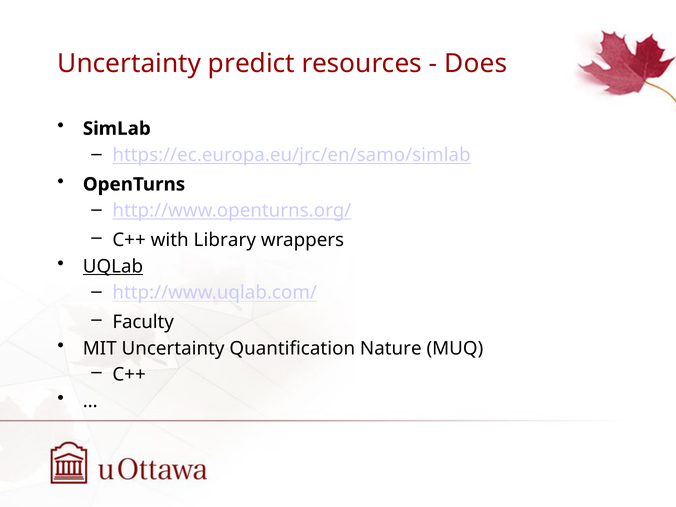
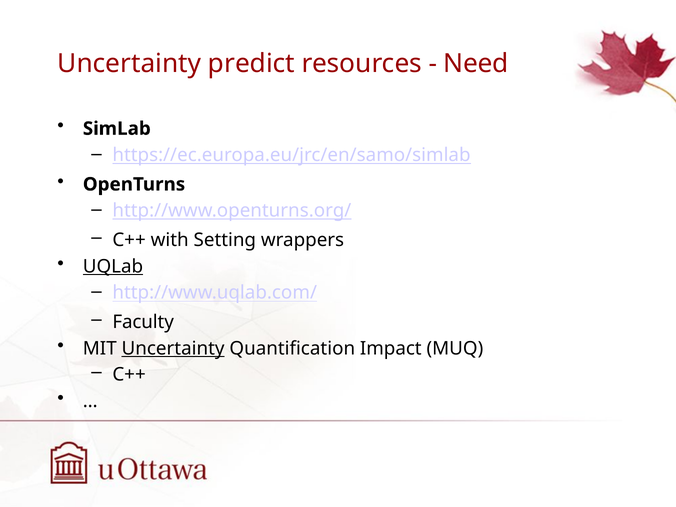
Does: Does -> Need (476, 64)
Library: Library -> Setting (225, 240)
Uncertainty underline: none -> present (173, 348)
Nature: Nature -> Impact (391, 348)
